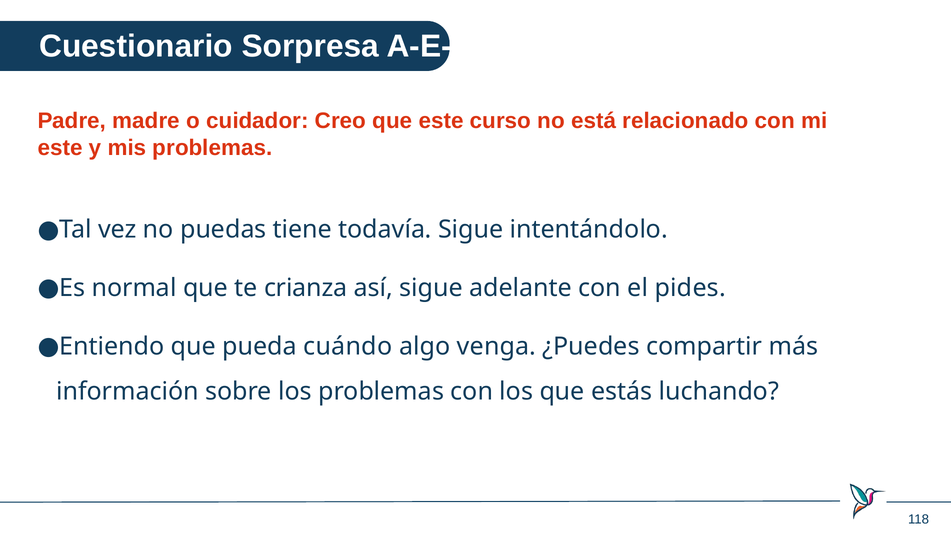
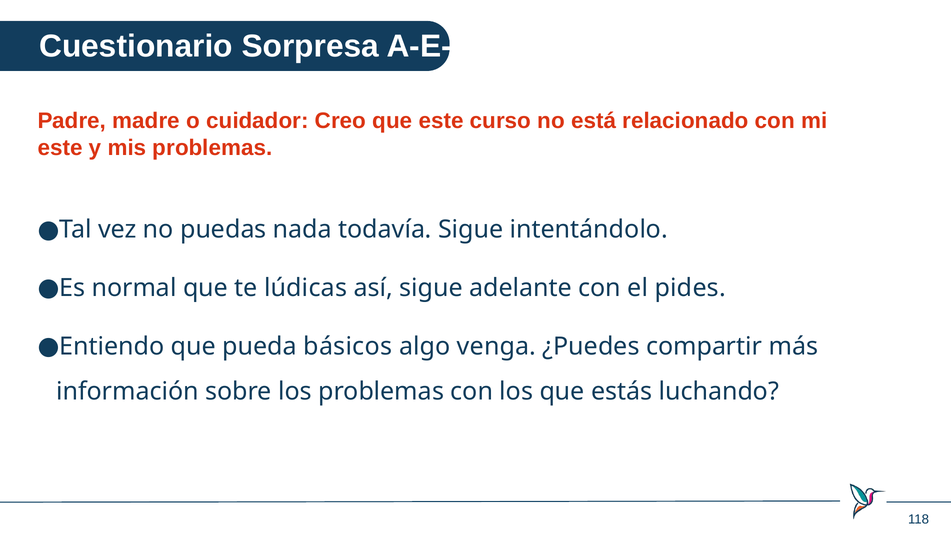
tiene: tiene -> nada (302, 230)
crianza: crianza -> lúdicas (306, 288)
cuándo: cuándo -> básicos (348, 346)
